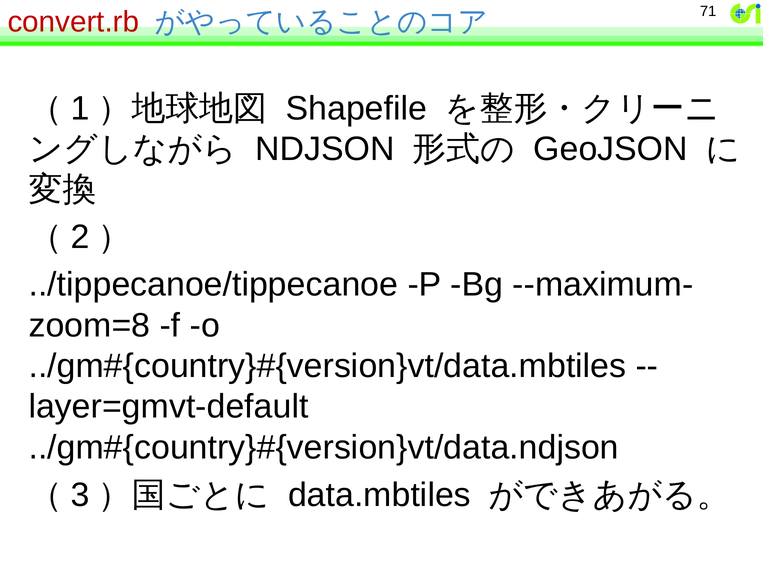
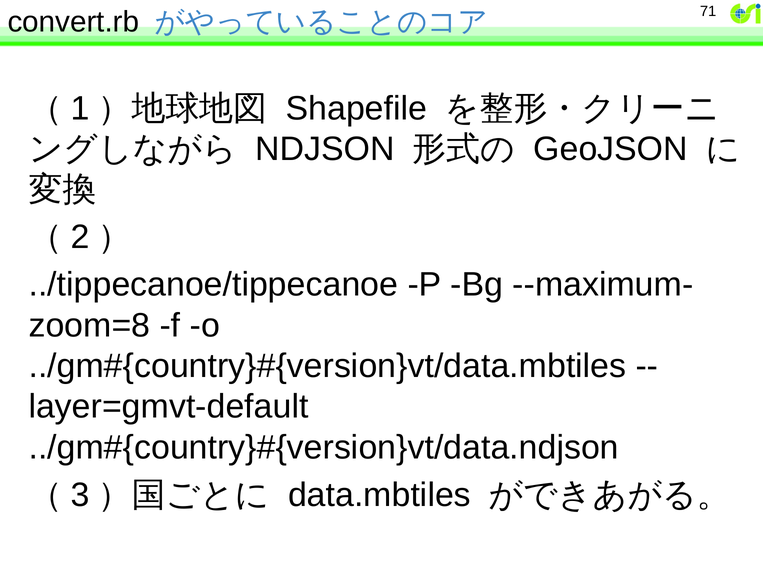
convert.rb colour: red -> black (73, 22)
